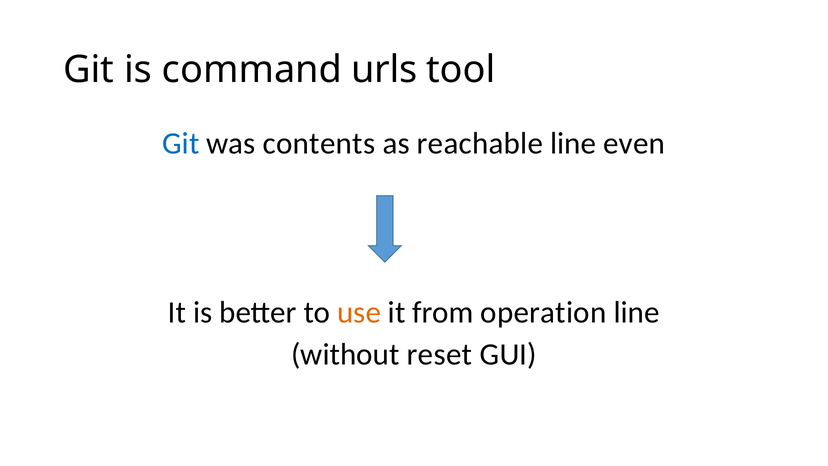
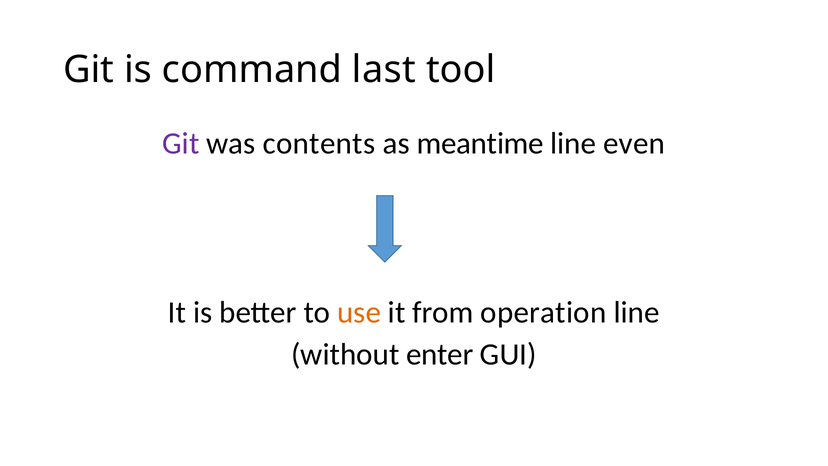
urls: urls -> last (384, 70)
Git colour: blue -> purple (181, 144)
reachable: reachable -> meantime (480, 144)
reset: reset -> enter (440, 354)
